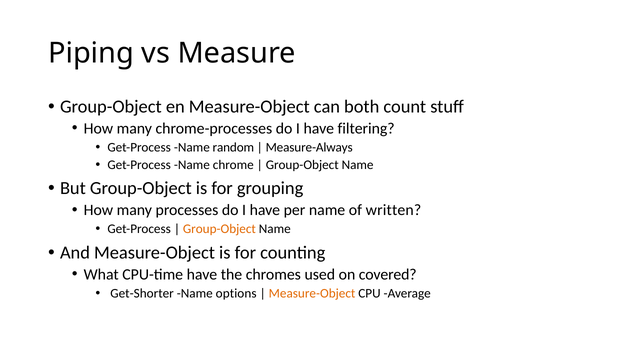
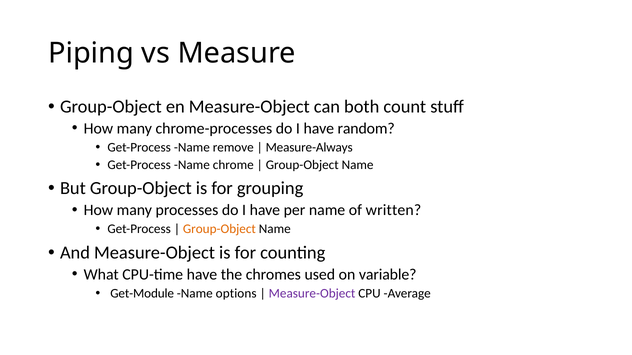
filtering: filtering -> random (366, 129)
random: random -> remove (233, 148)
covered: covered -> variable (388, 275)
Get-Shorter: Get-Shorter -> Get-Module (142, 294)
Measure-Object colour: orange -> purple (312, 294)
